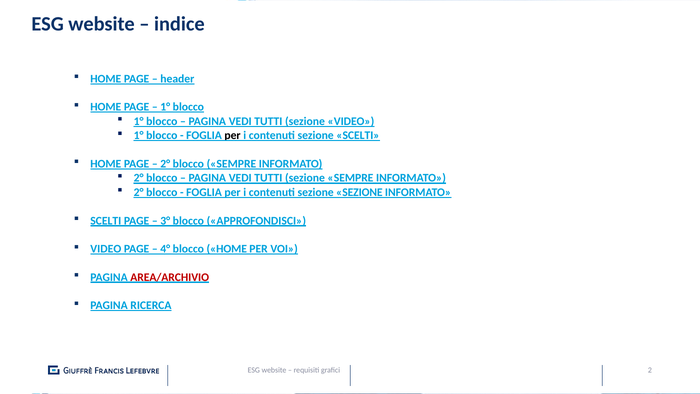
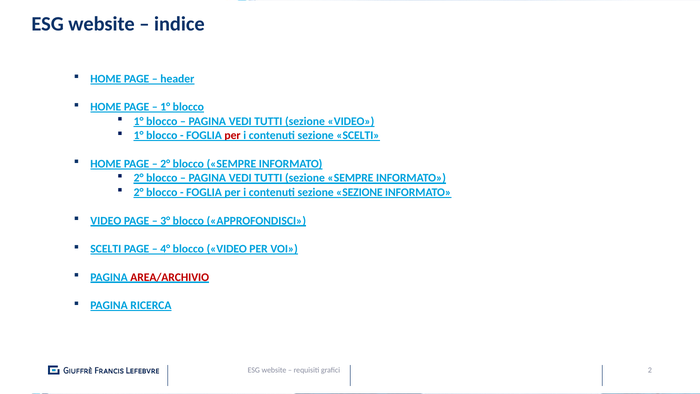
per colour: black -> red (233, 135)
SCELTI: SCELTI -> VIDEO (106, 221)
VIDEO: VIDEO -> SCELTI (106, 249)
blocco HOME: HOME -> VIDEO (227, 249)
